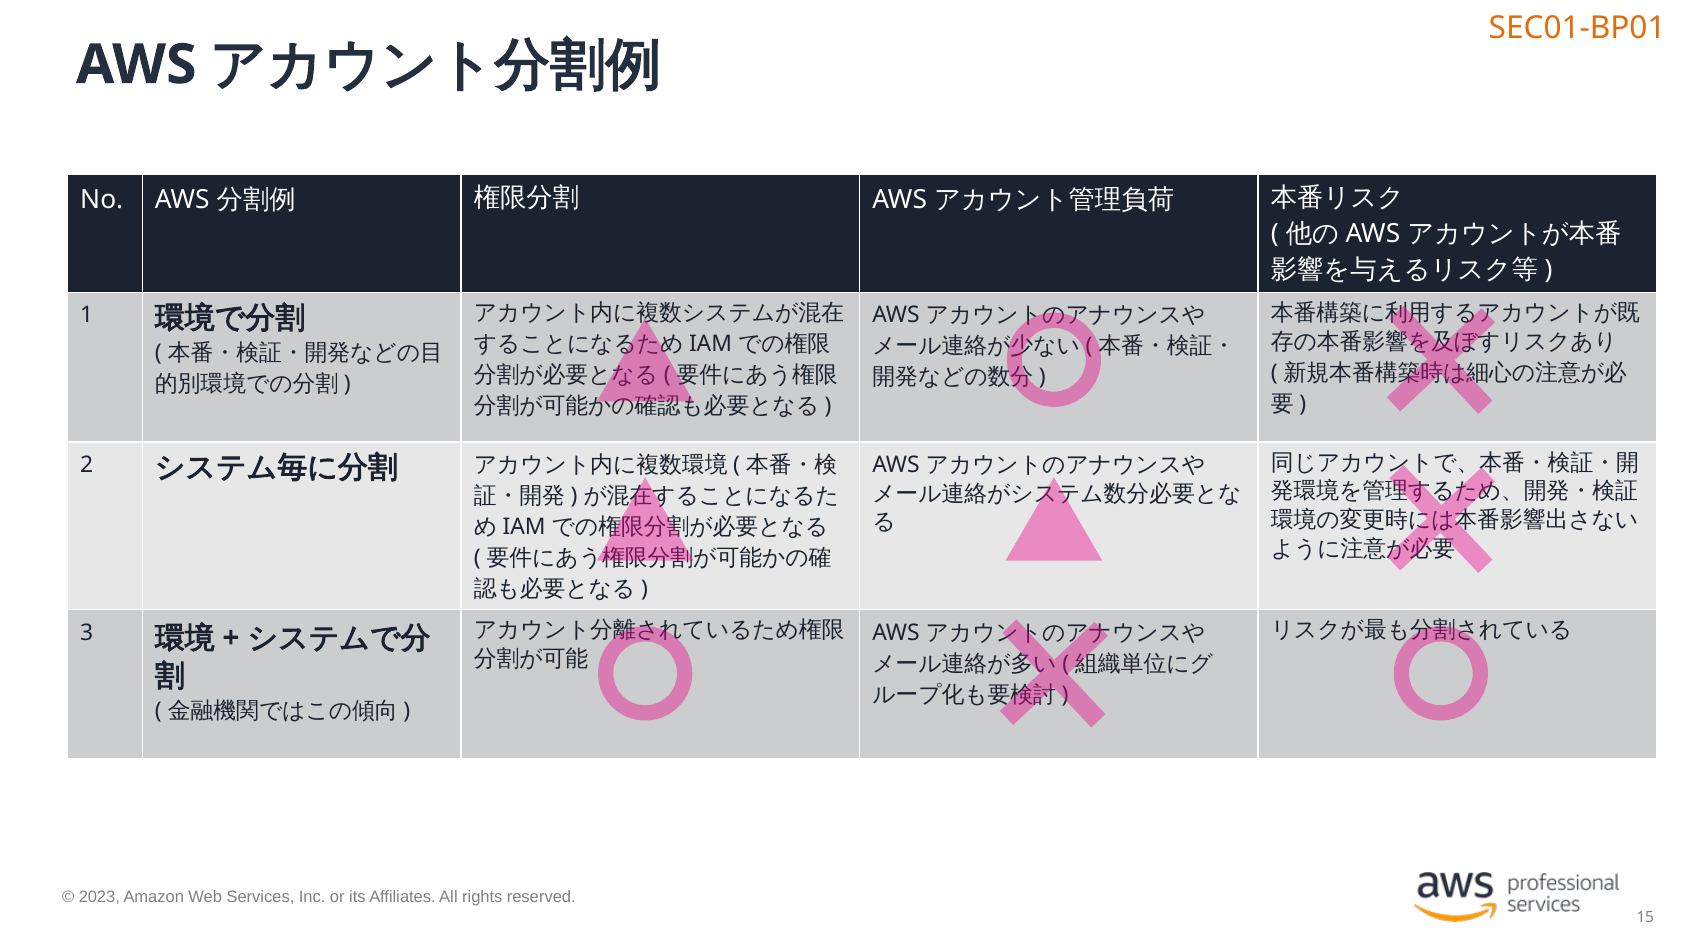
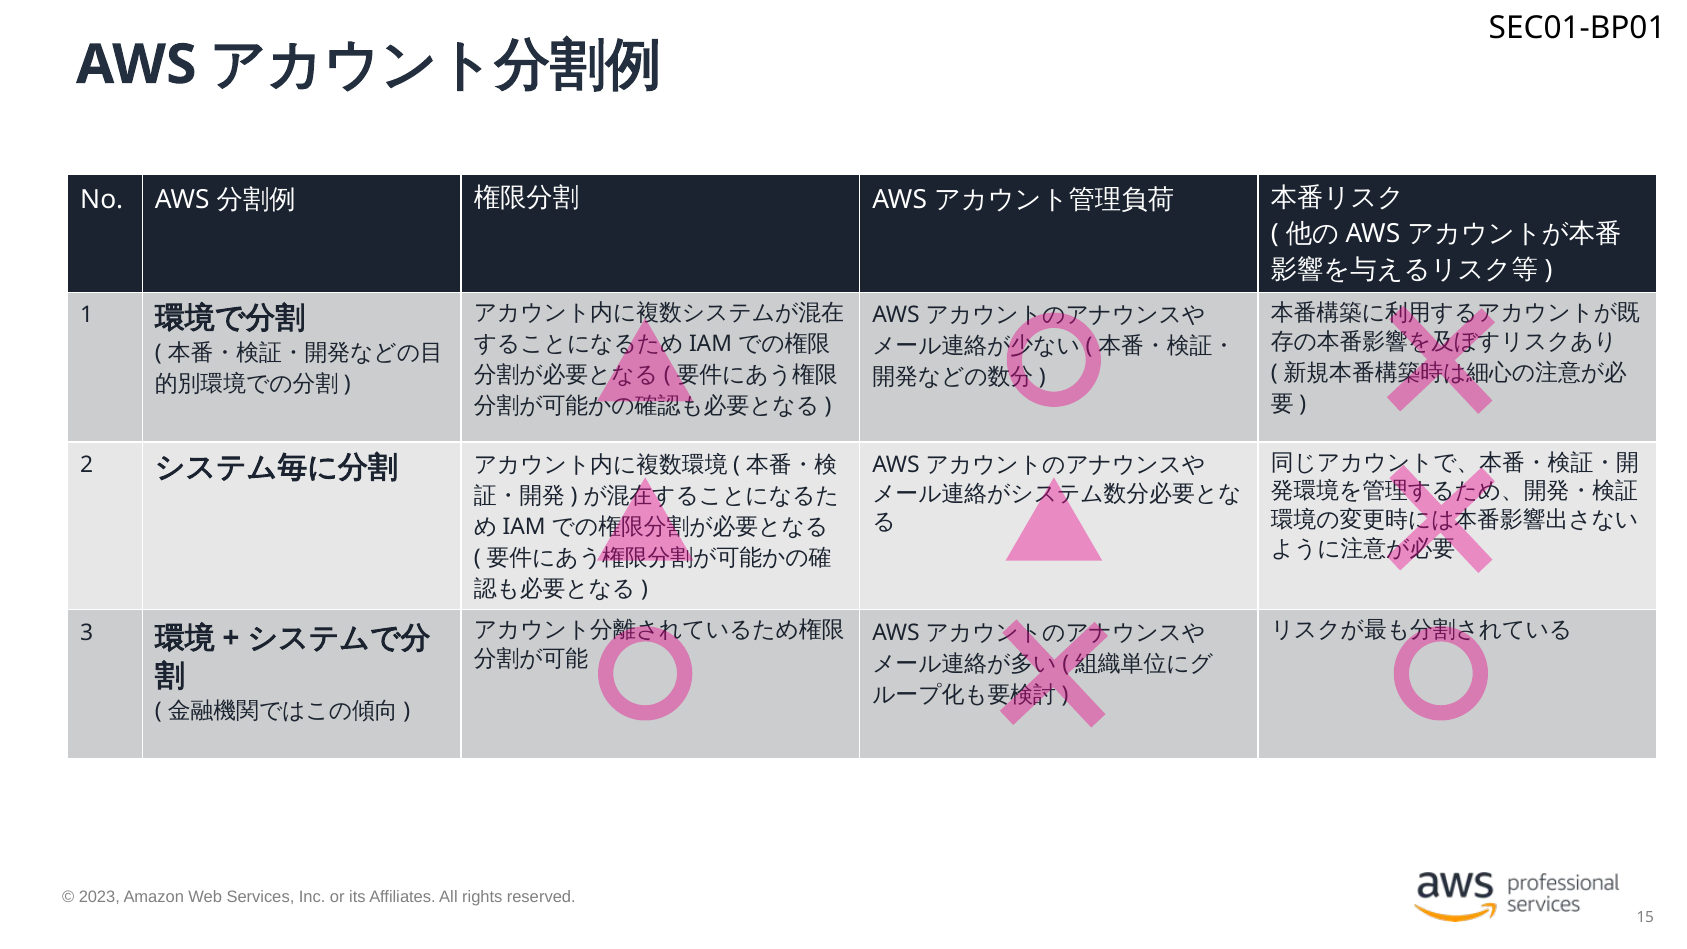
SEC01-BP01 colour: orange -> black (1577, 28)
